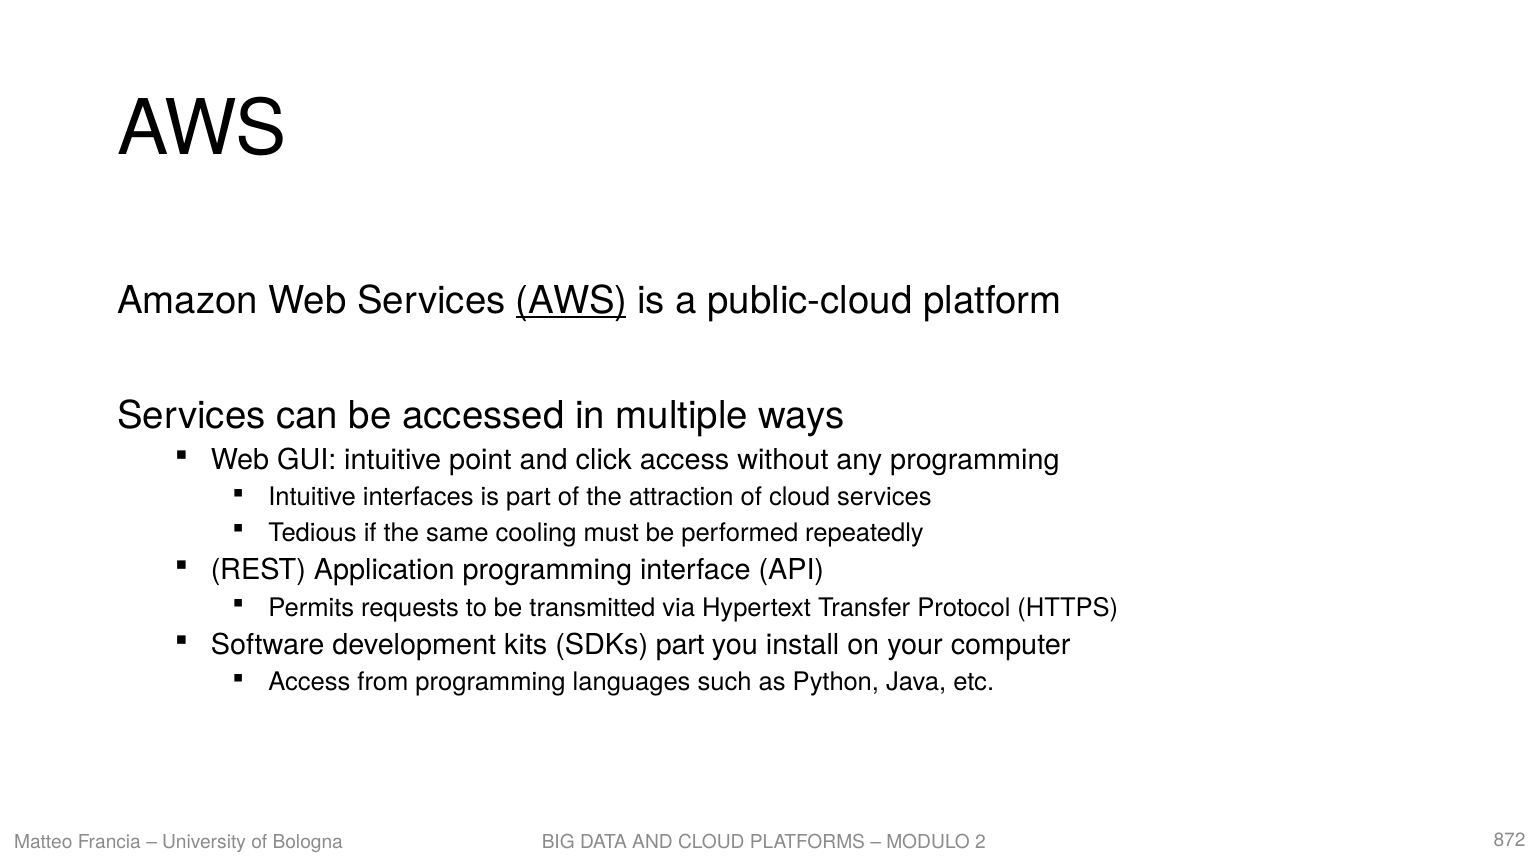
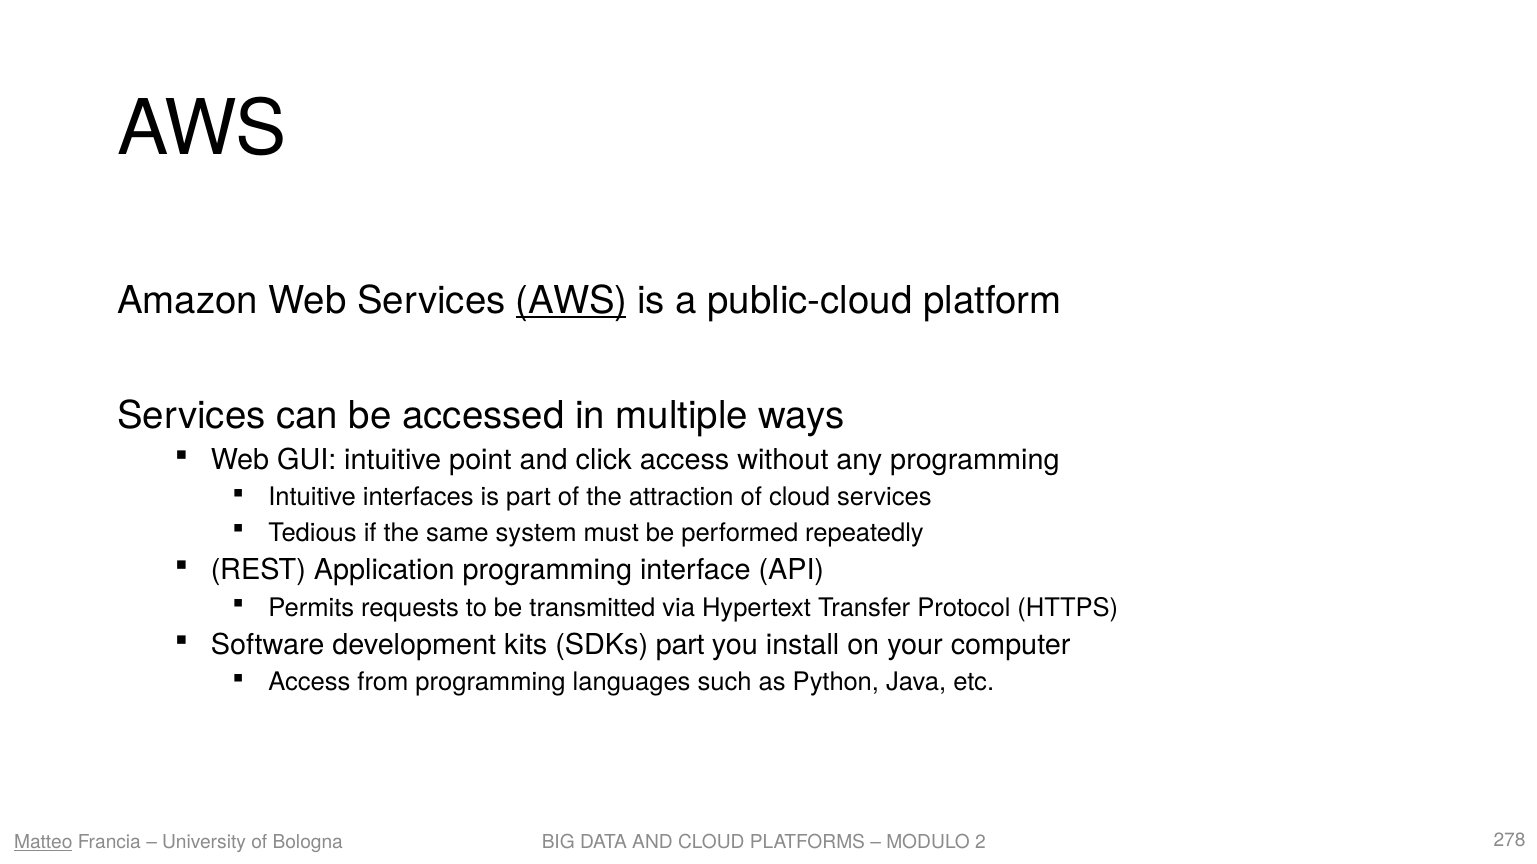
cooling: cooling -> system (536, 533)
Matteo underline: none -> present (43, 843)
872: 872 -> 278 (1510, 841)
